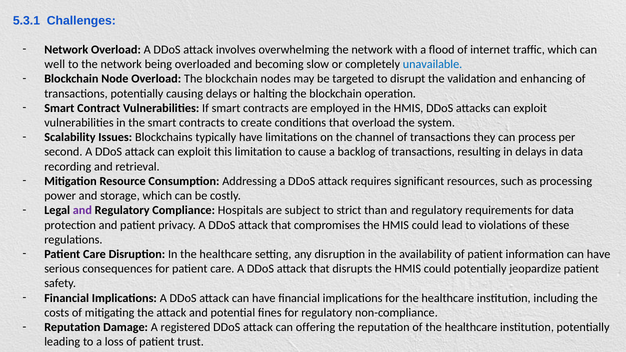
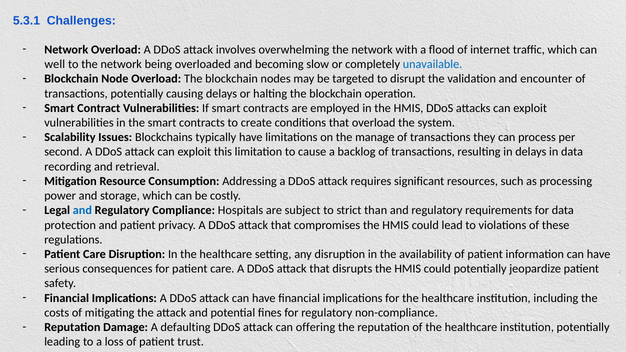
enhancing: enhancing -> encounter (546, 79)
channel: channel -> manage (375, 137)
and colour: purple -> blue (82, 210)
registered: registered -> defaulting (186, 327)
